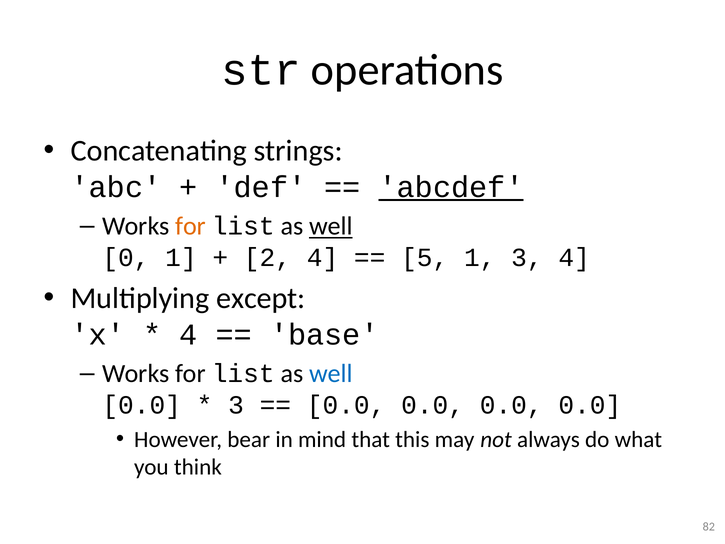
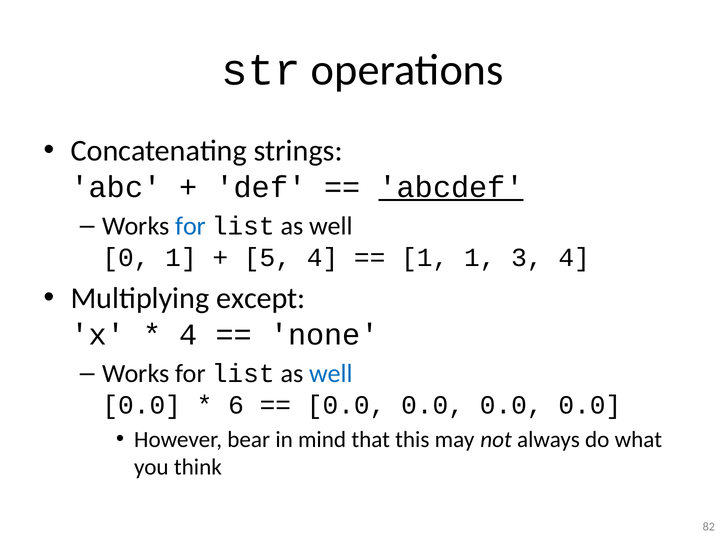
for colour: orange -> blue (191, 226)
well underline: present -> none (331, 226)
2: 2 -> 5 (267, 258)
5: 5 -> 1 (425, 258)
base: base -> none (324, 334)
3: 3 -> 6 (236, 405)
